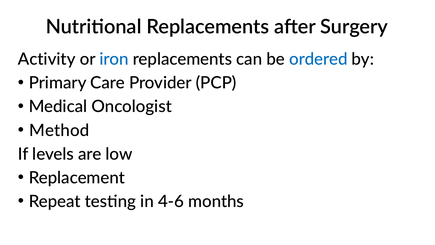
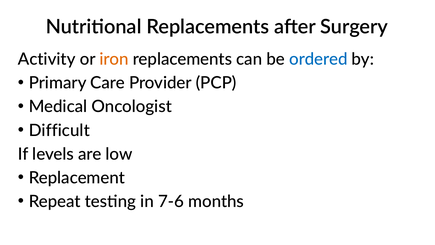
iron colour: blue -> orange (114, 59)
Method: Method -> Difficult (59, 130)
4-6: 4-6 -> 7-6 (171, 201)
